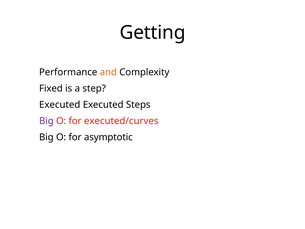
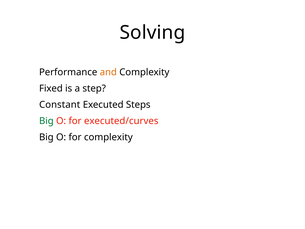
Getting: Getting -> Solving (152, 33)
Executed: Executed -> Constant (60, 105)
Big colour: purple -> green (46, 121)
for asymptotic: asymptotic -> complexity (108, 137)
